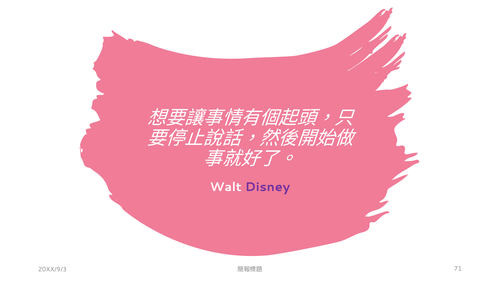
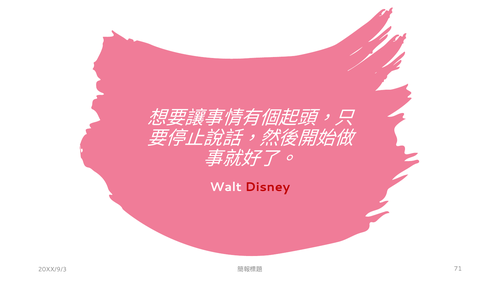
Disney colour: purple -> red (268, 187)
